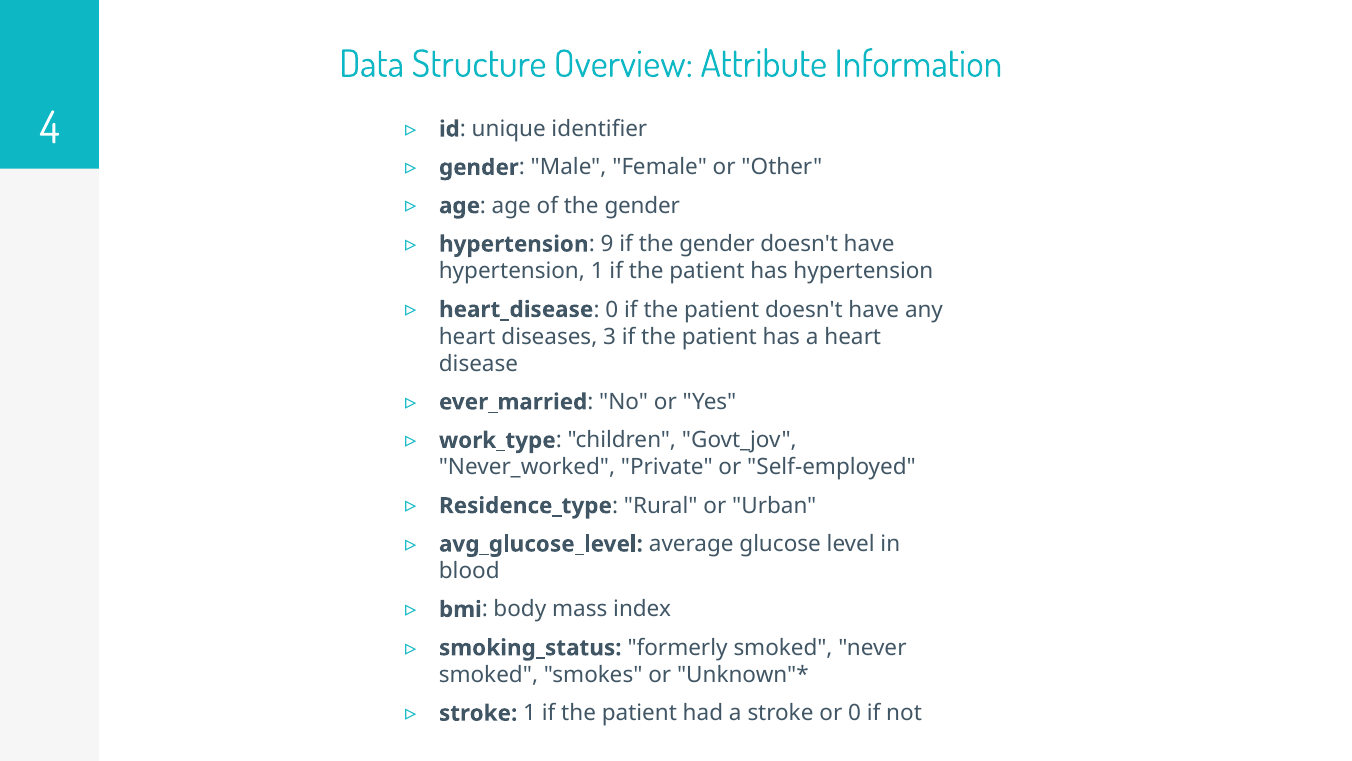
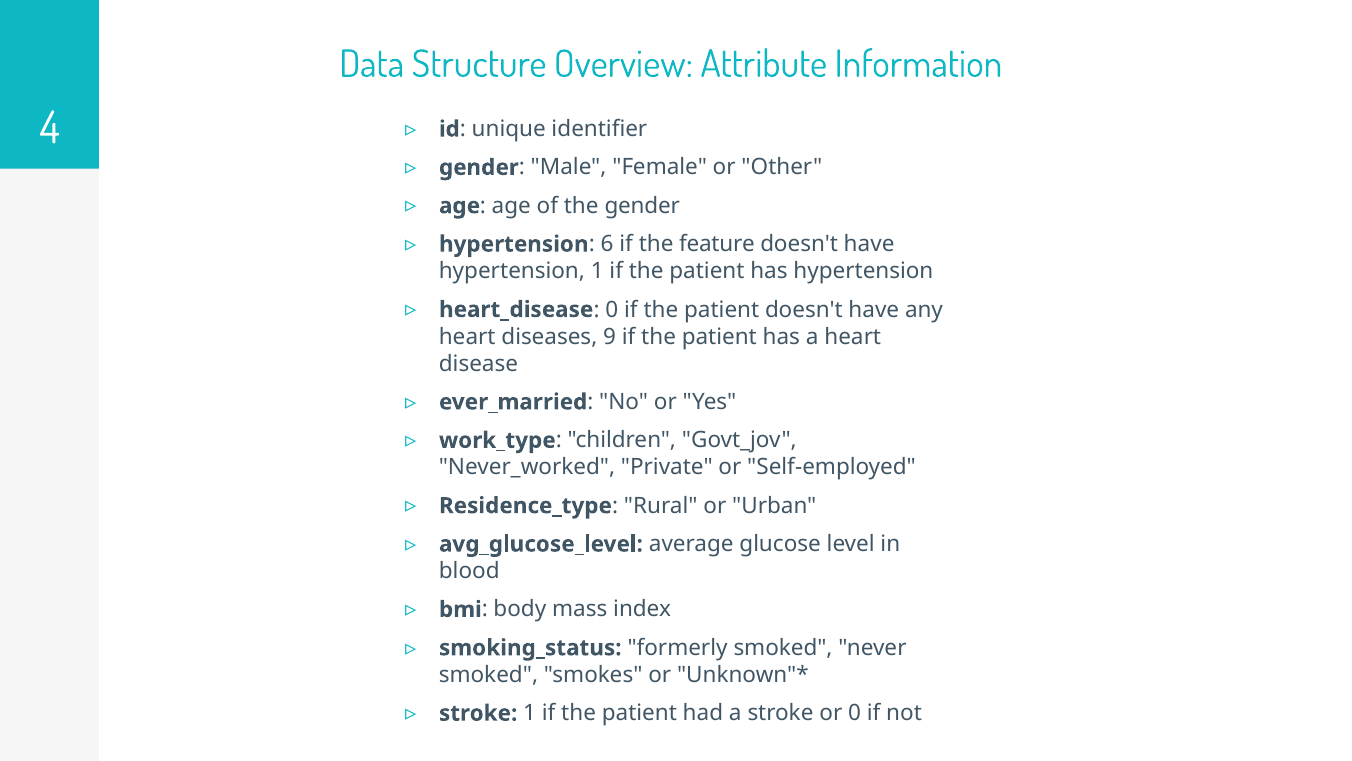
9: 9 -> 6 (607, 244)
if the gender: gender -> feature (717, 244)
3: 3 -> 9 (610, 336)
